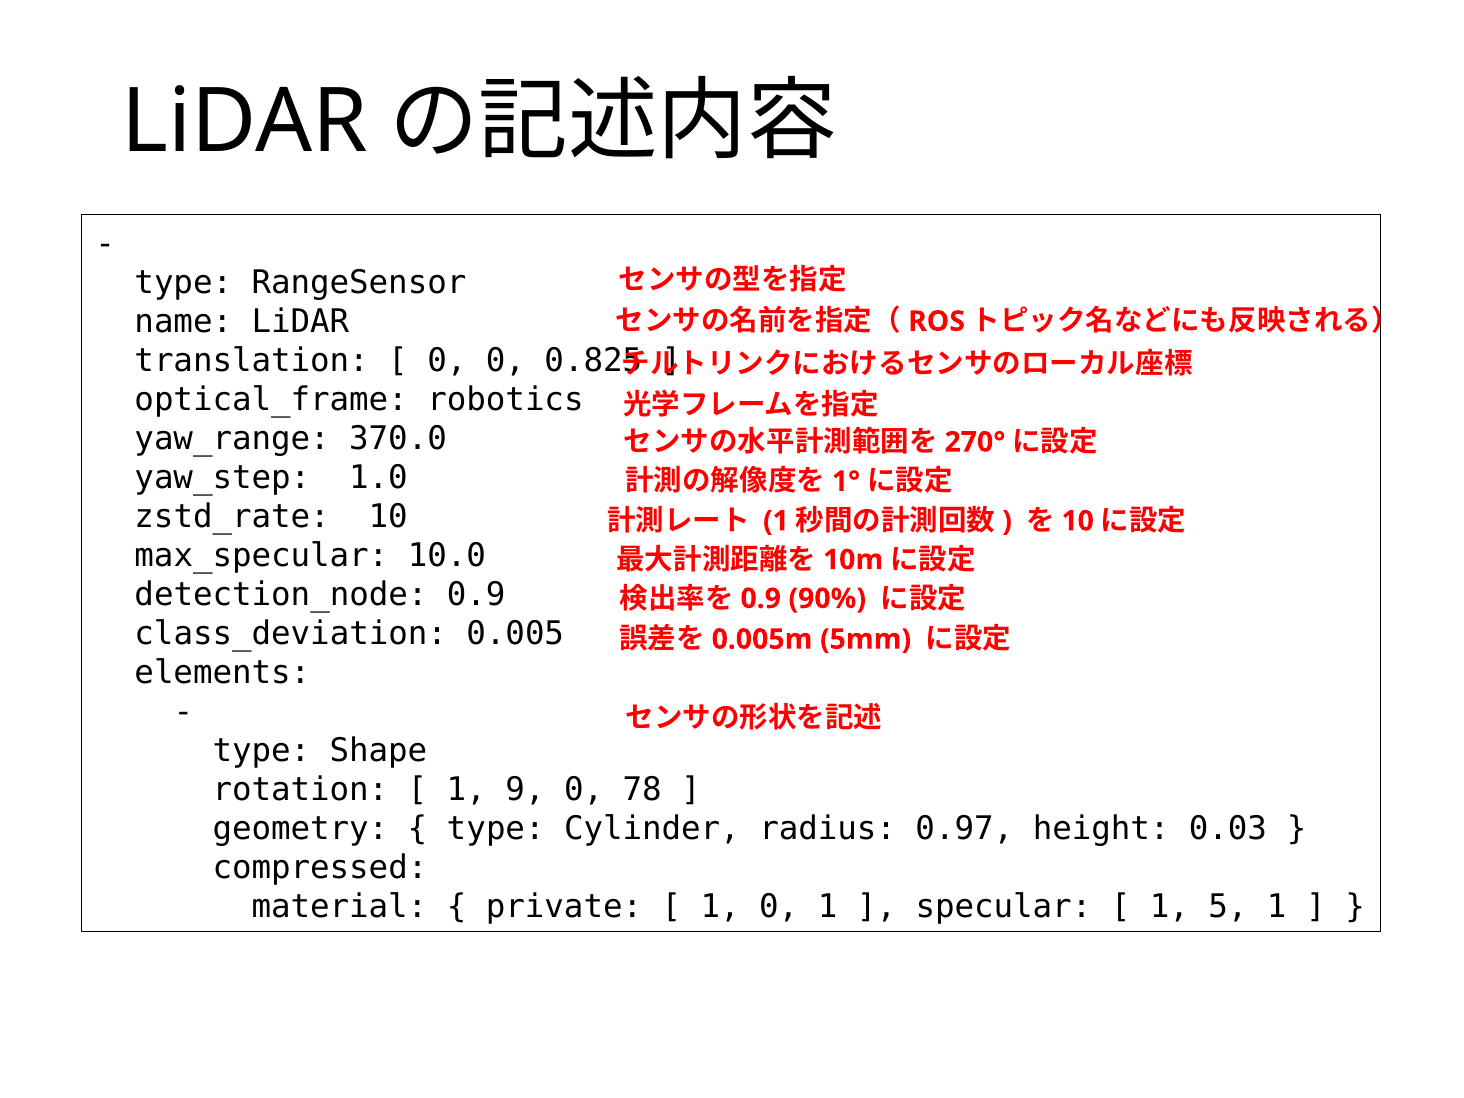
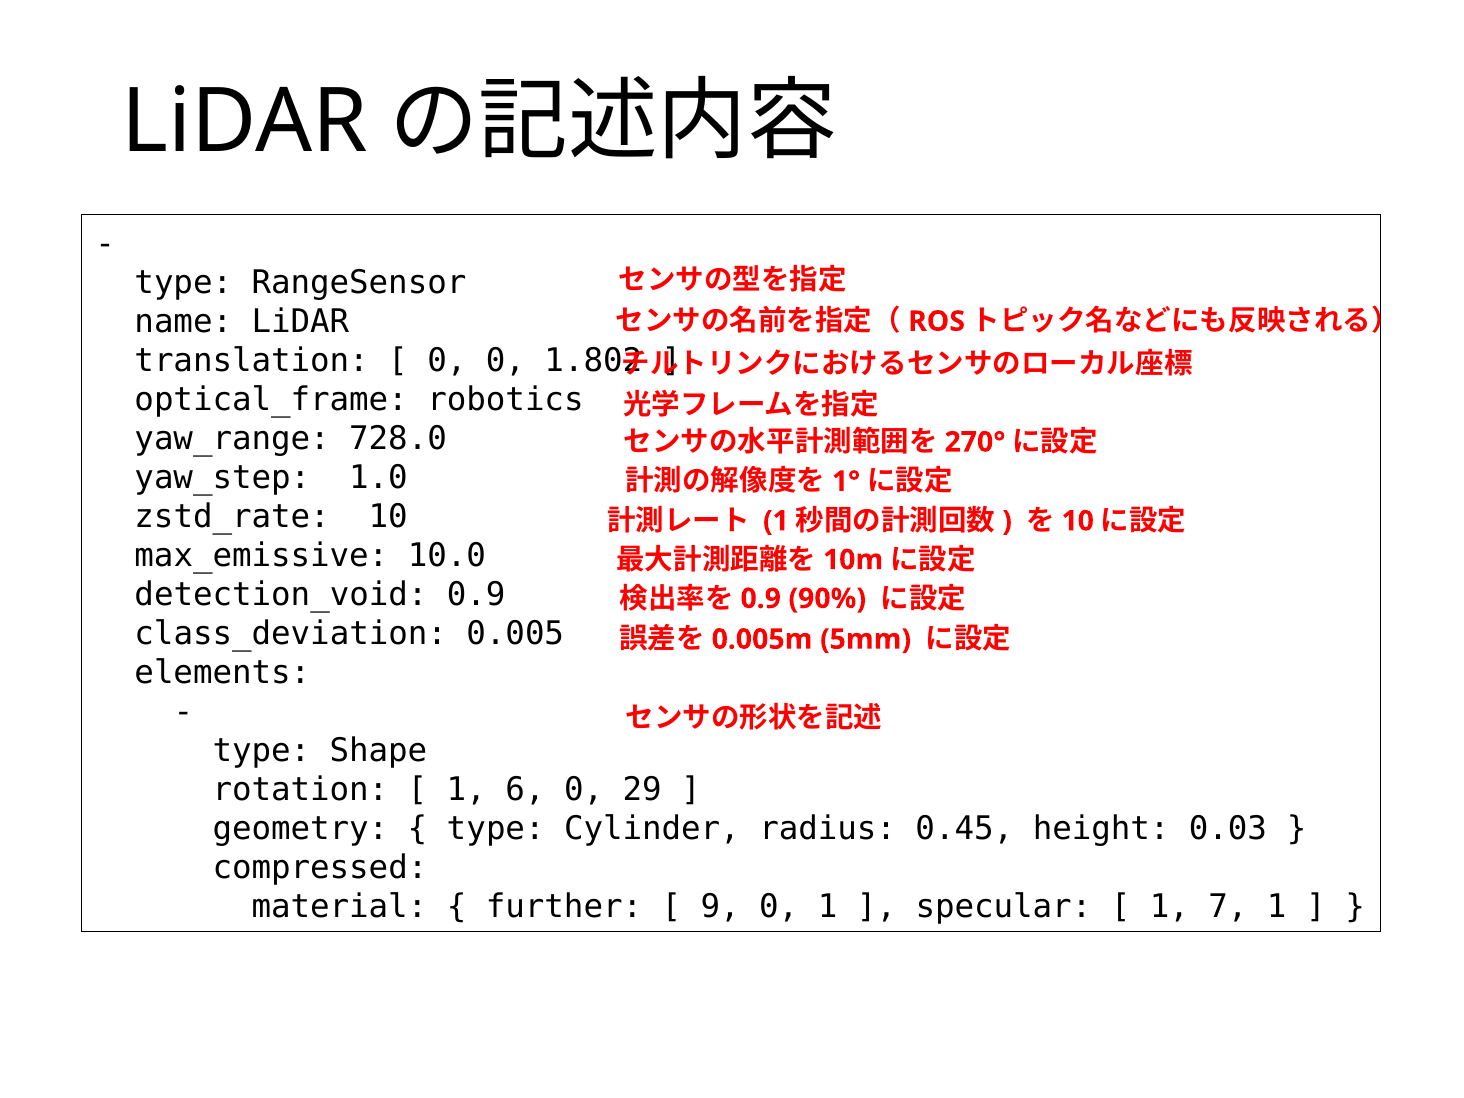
0.825: 0.825 -> 1.802 (593, 361)
370.0: 370.0 -> 728.0 (398, 439)
max_specular: max_specular -> max_emissive (261, 556)
detection_node: detection_node -> detection_void (281, 595)
9: 9 -> 6 (525, 790)
78: 78 -> 29 (642, 790)
0.97: 0.97 -> 0.45 (964, 829)
private: private -> further (564, 907)
1: 1 -> 9 (720, 907)
5: 5 -> 7 (1228, 907)
